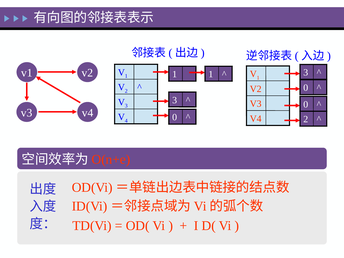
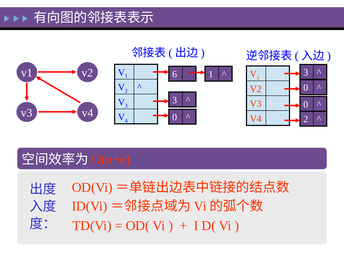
1 1: 1 -> 6 (175, 74)
